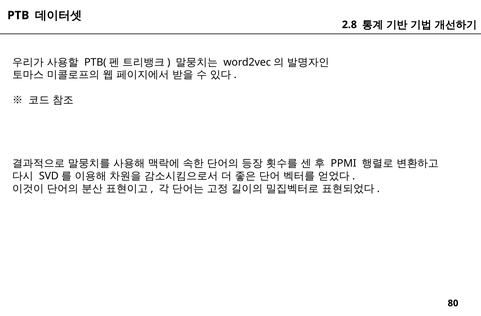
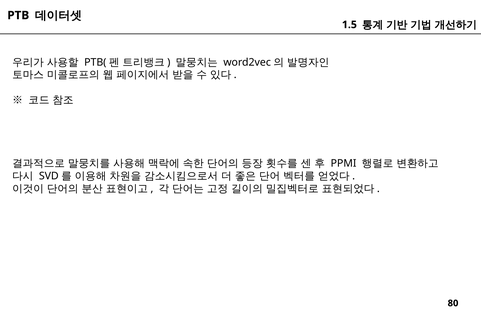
2.8: 2.8 -> 1.5 (349, 25)
